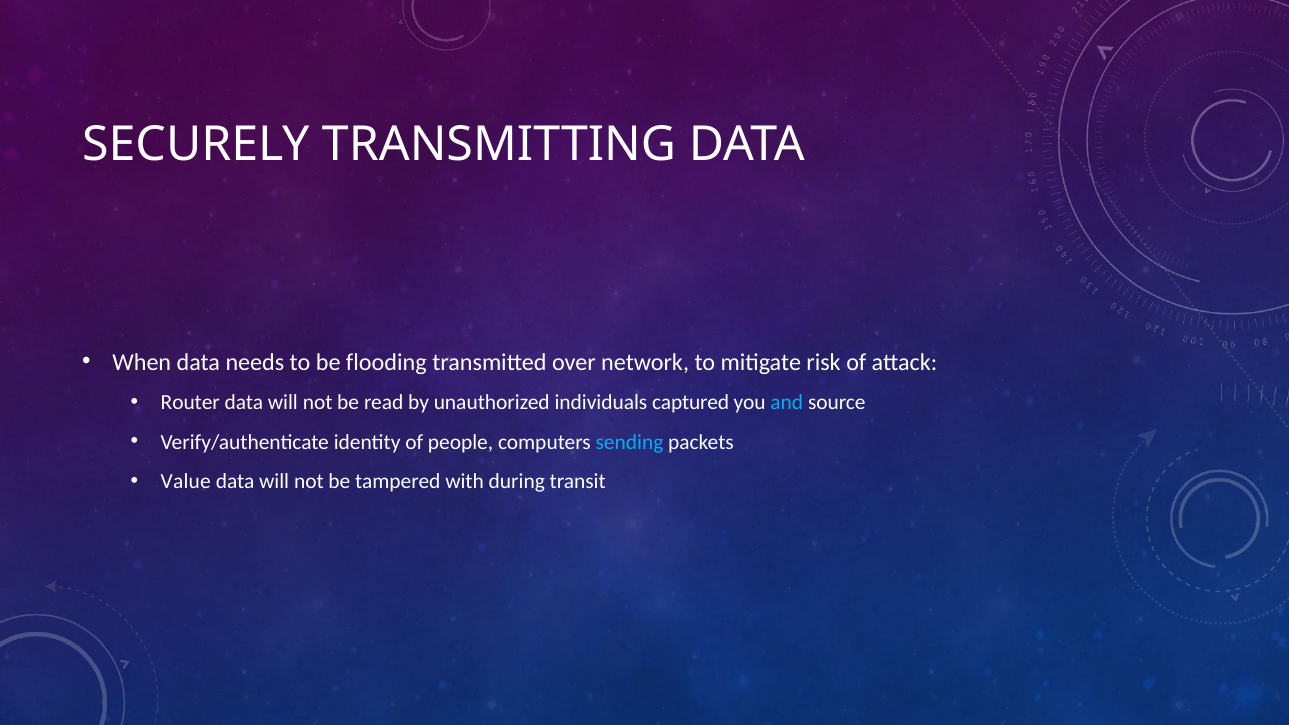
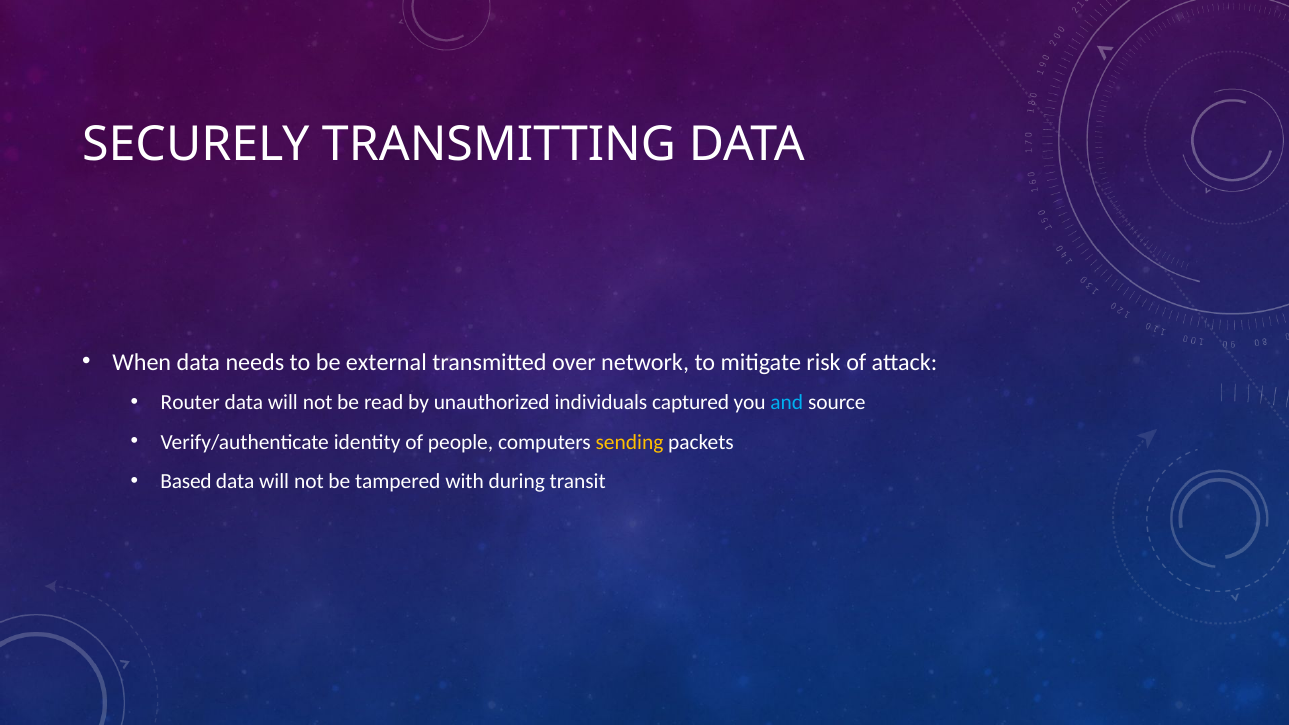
flooding: flooding -> external (386, 362)
sending colour: light blue -> yellow (629, 442)
Value: Value -> Based (186, 481)
